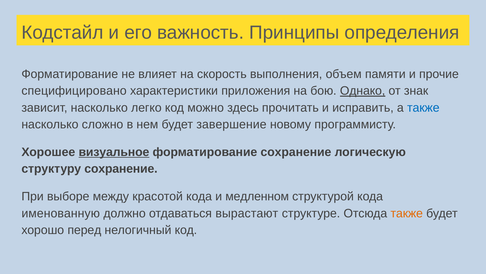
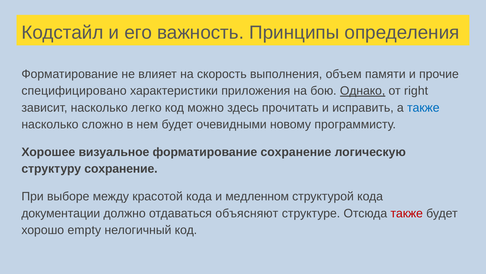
знак: знак -> right (416, 91)
завершение: завершение -> очевидными (232, 124)
визуальное underline: present -> none (114, 152)
именованную: именованную -> документации (61, 213)
вырастают: вырастают -> объясняют (247, 213)
также colour: orange -> red (407, 213)
перед: перед -> empty (84, 230)
